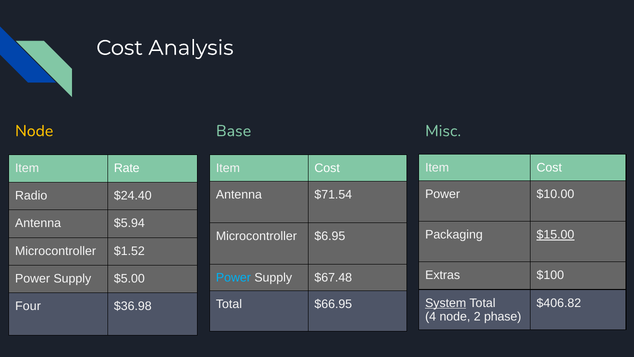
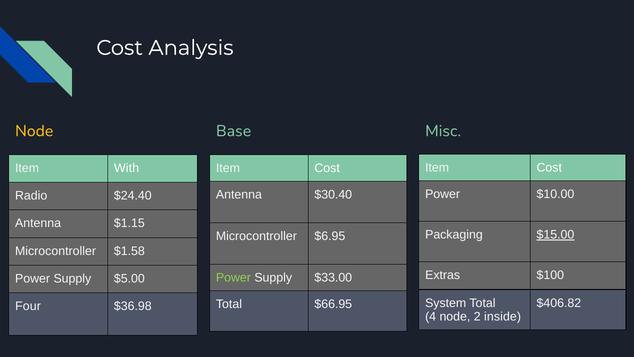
Rate: Rate -> With (127, 168)
$71.54: $71.54 -> $30.40 (333, 194)
$5.94: $5.94 -> $1.15 (129, 223)
$1.52: $1.52 -> $1.58 (129, 251)
Power colour: light blue -> light green (233, 278)
$67.48: $67.48 -> $33.00 (333, 278)
System underline: present -> none (446, 303)
phase: phase -> inside (503, 317)
